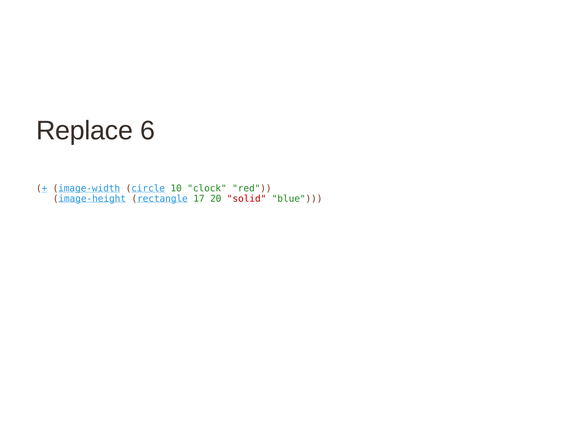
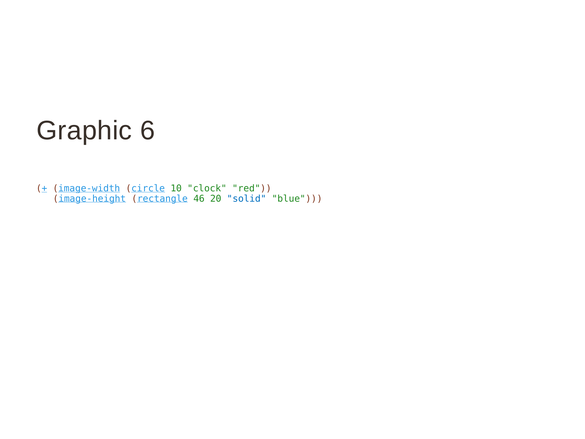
Replace: Replace -> Graphic (84, 131)
17: 17 -> 46 (199, 199)
solid colour: red -> blue (247, 199)
